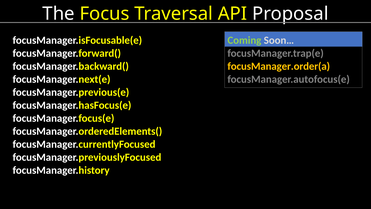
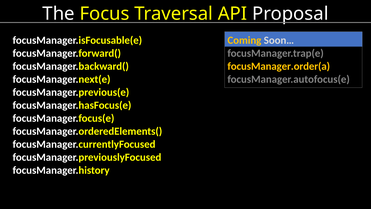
Coming colour: light green -> yellow (244, 40)
